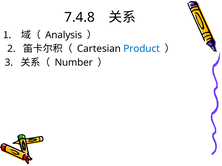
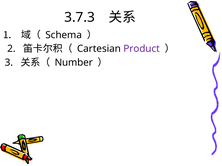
7.4.8: 7.4.8 -> 3.7.3 (80, 17)
Analysis: Analysis -> Schema (64, 35)
Product colour: blue -> purple (142, 49)
